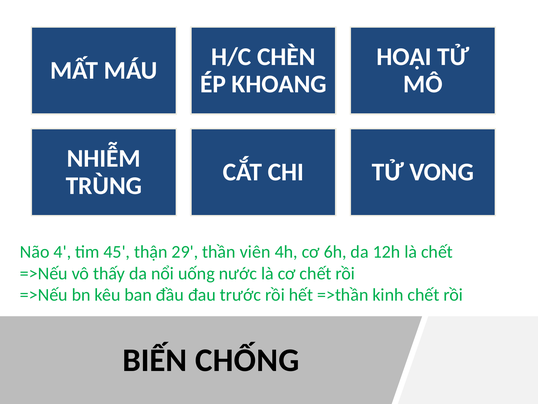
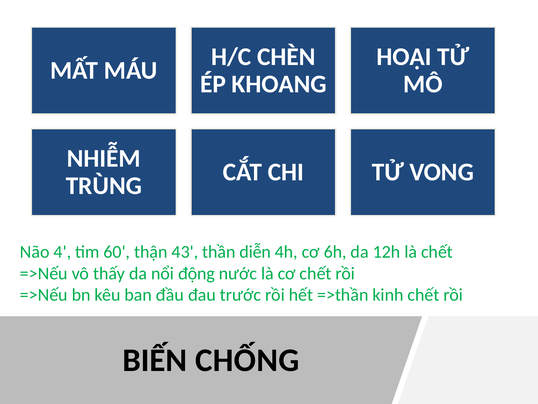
45: 45 -> 60 (117, 252)
29: 29 -> 43 (185, 252)
viên: viên -> diễn (255, 252)
uống: uống -> động (196, 273)
